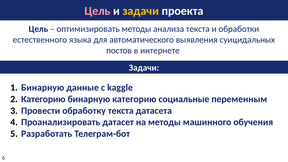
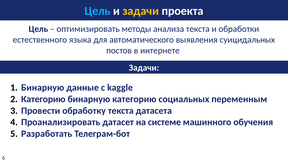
Цель colour: pink -> light blue (97, 11)
социальные: социальные -> социальных (184, 99)
на методы: методы -> системе (164, 122)
